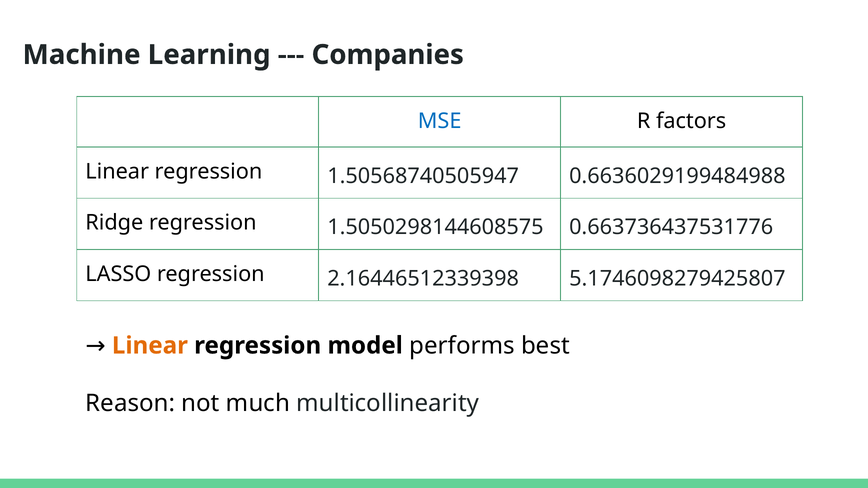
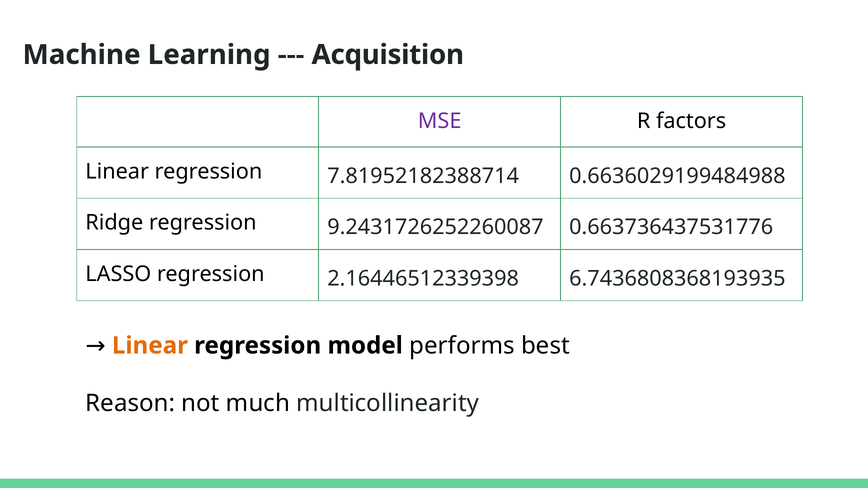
Companies: Companies -> Acquisition (388, 55)
MSE colour: blue -> purple (440, 121)
1.50568740505947: 1.50568740505947 -> 7.81952182388714 (423, 176)
1.5050298144608575: 1.5050298144608575 -> 9.2431726252260087 (435, 227)
5.1746098279425807: 5.1746098279425807 -> 6.7436808368193935 (677, 279)
